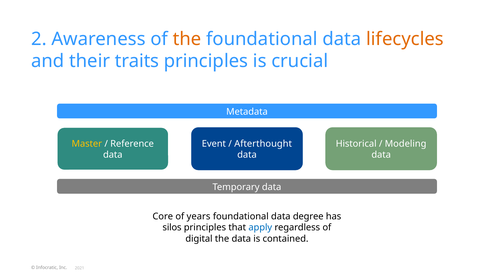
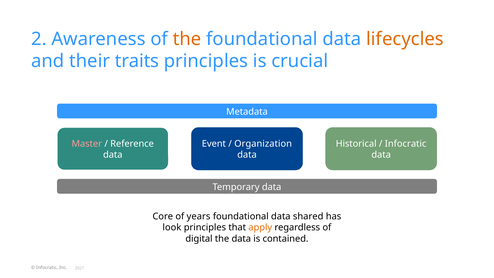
Master colour: yellow -> pink (87, 144)
Afterthought: Afterthought -> Organization (263, 144)
Modeling: Modeling -> Infocratic (406, 144)
degree: degree -> shared (308, 216)
silos: silos -> look (172, 227)
apply colour: blue -> orange (260, 227)
